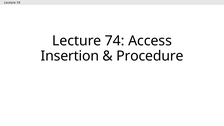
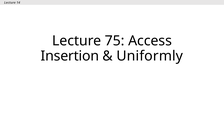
74: 74 -> 75 (115, 41)
Procedure: Procedure -> Uniformly (150, 56)
